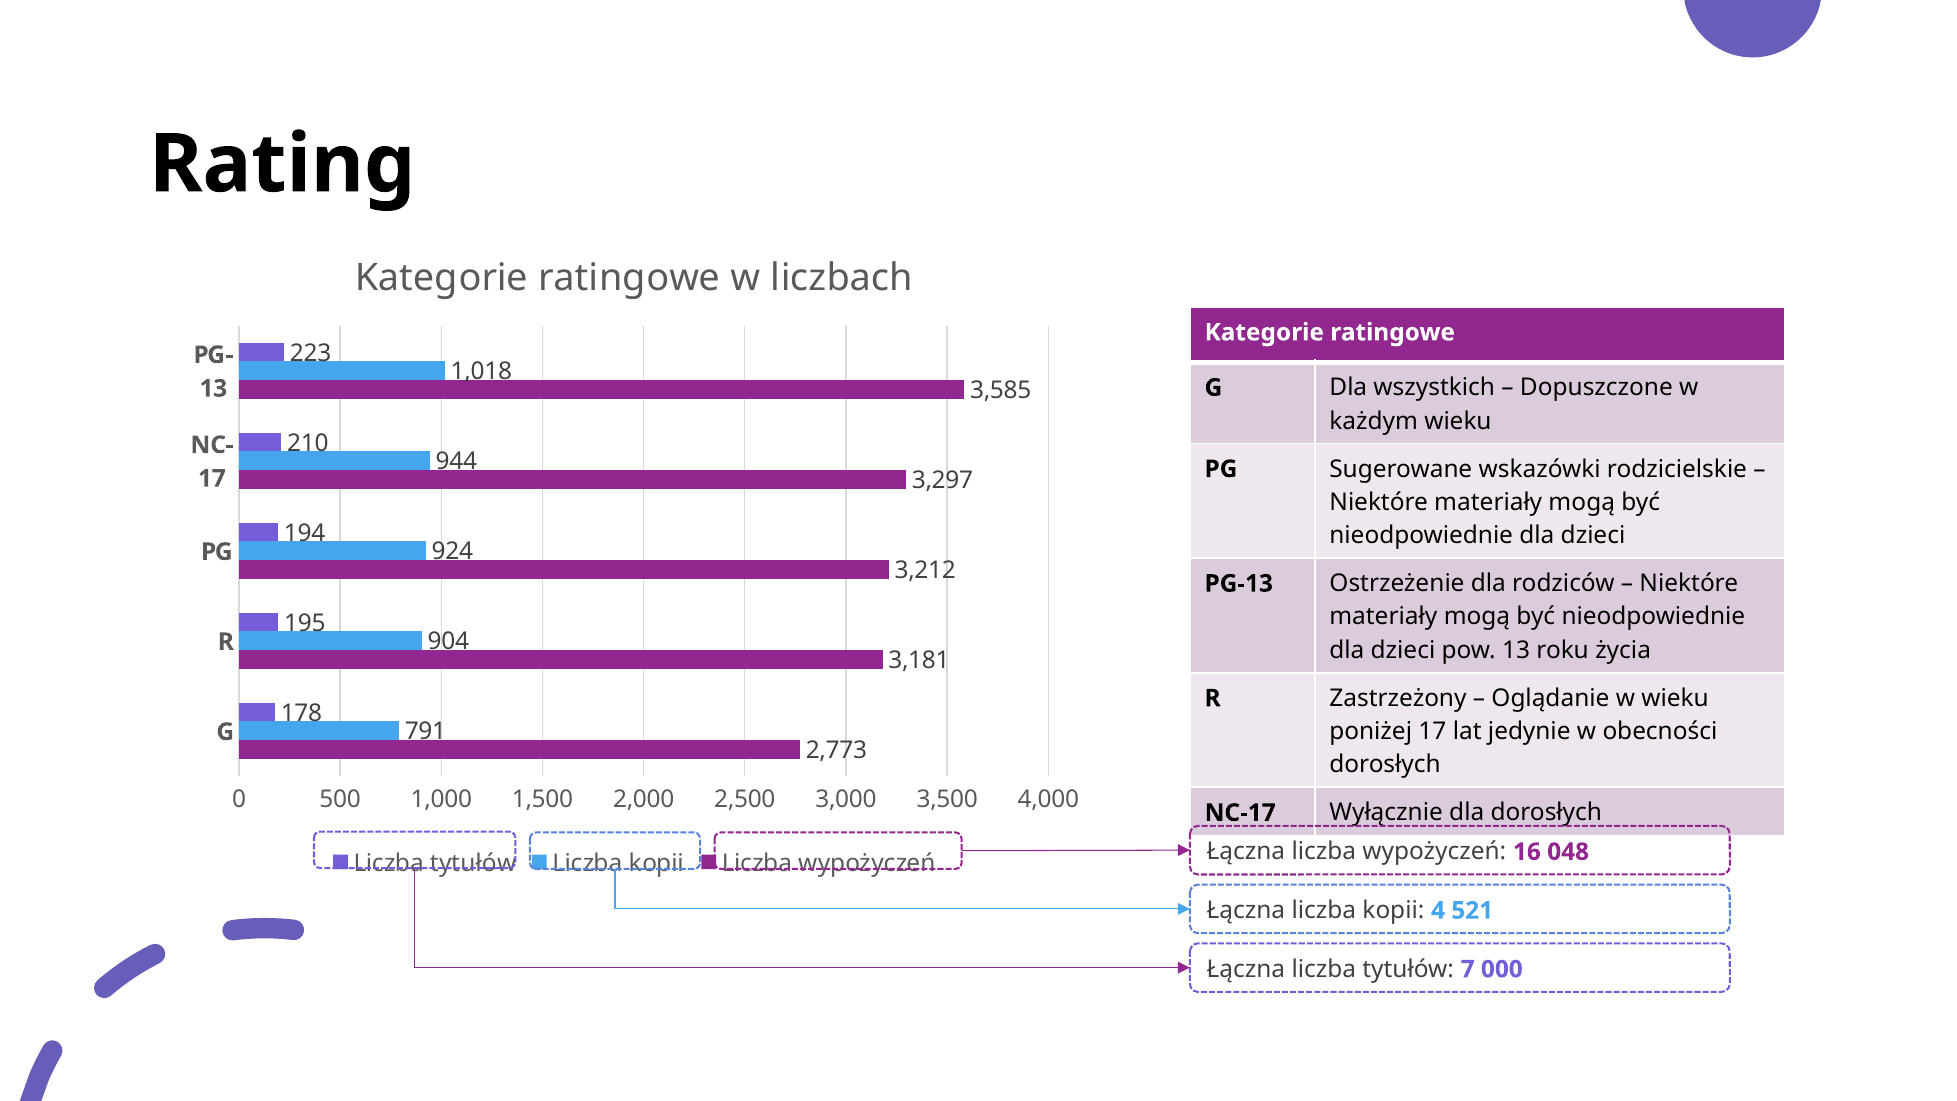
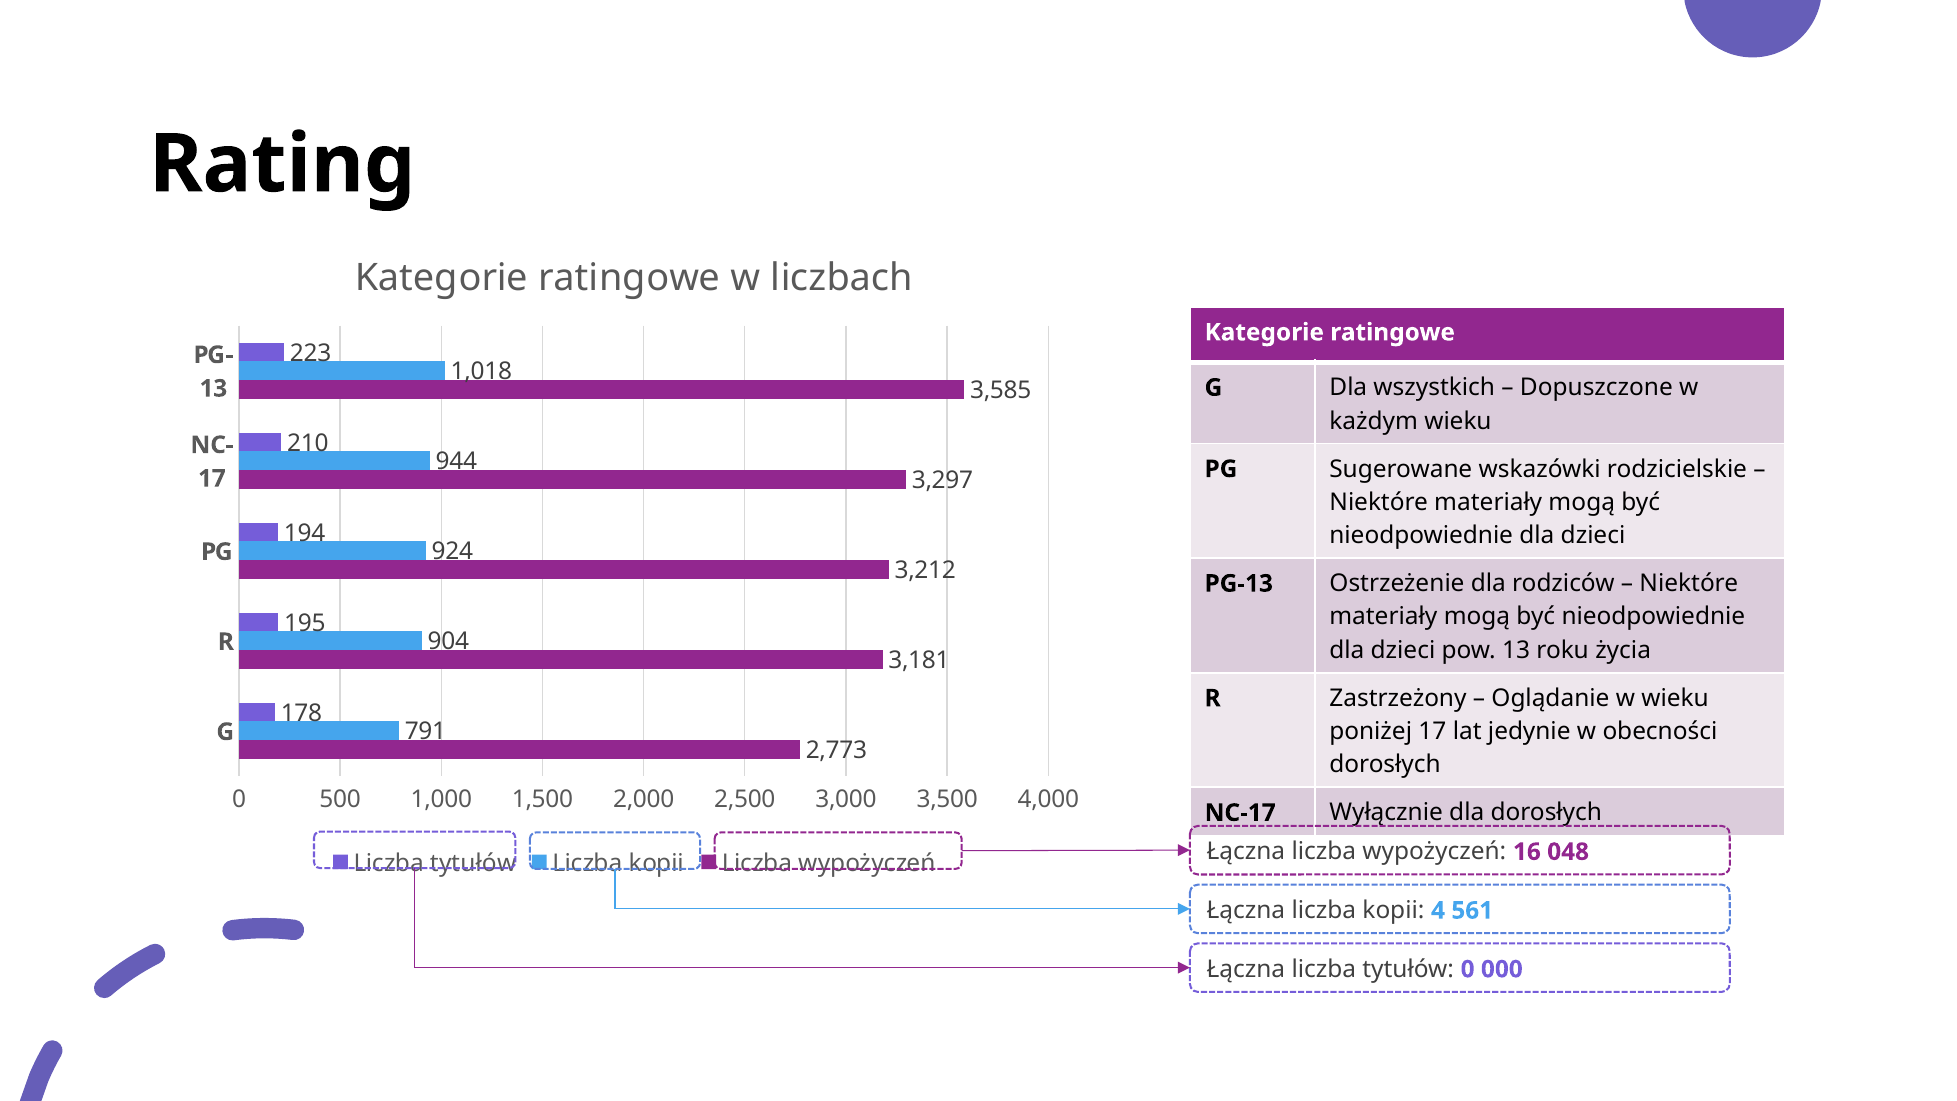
521: 521 -> 561 (1472, 910)
tytułów 7: 7 -> 0 (1468, 969)
